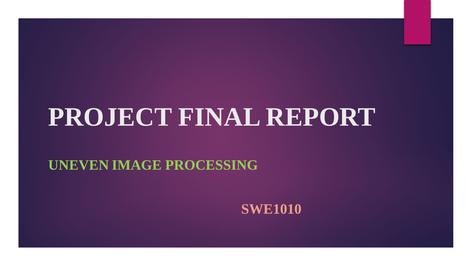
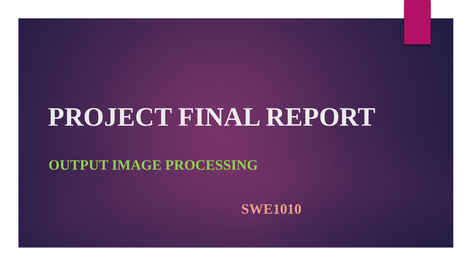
UNEVEN: UNEVEN -> OUTPUT (79, 165)
